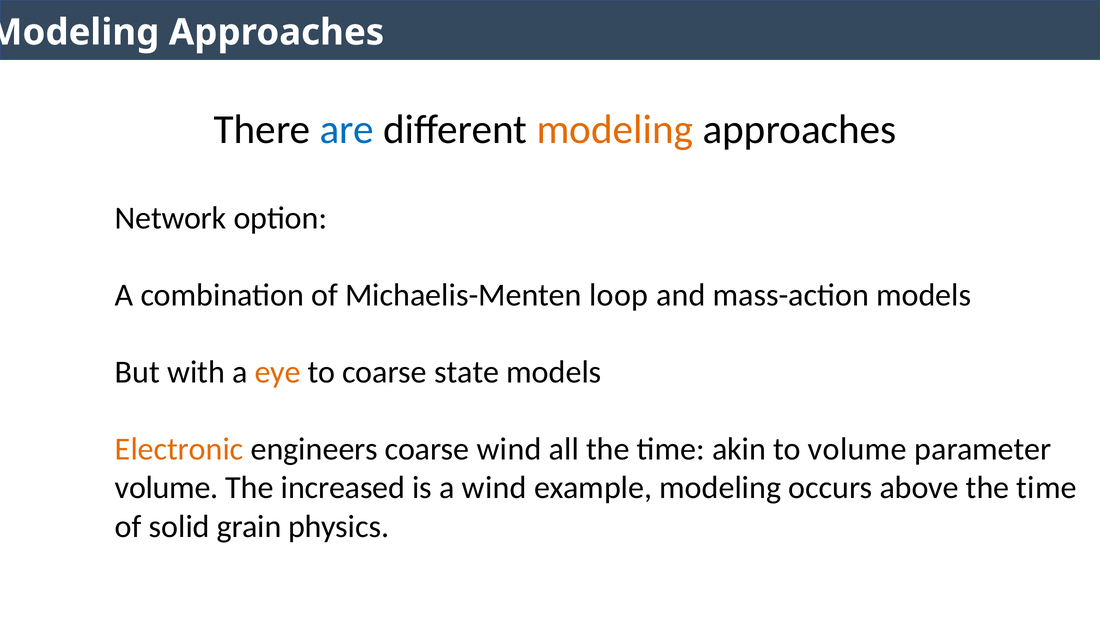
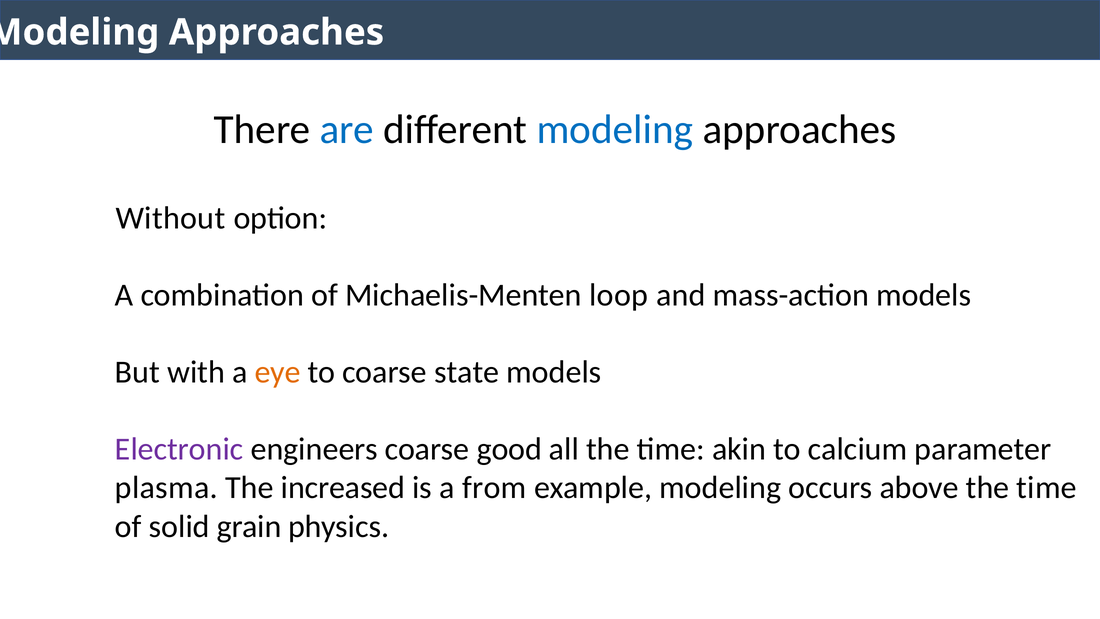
modeling colour: orange -> blue (615, 130)
Network: Network -> Without (170, 218)
Electronic colour: orange -> purple (179, 449)
coarse wind: wind -> good (509, 449)
to volume: volume -> calcium (858, 449)
volume: volume -> plasma (166, 488)
a wind: wind -> from (494, 488)
